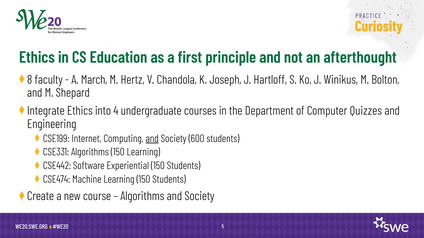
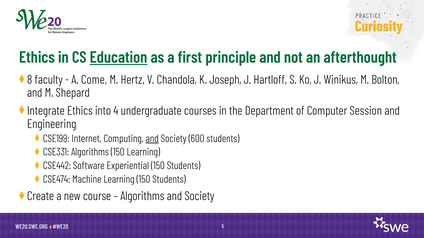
Education underline: none -> present (119, 58)
March: March -> Come (94, 80)
Quizzes: Quizzes -> Session (366, 111)
